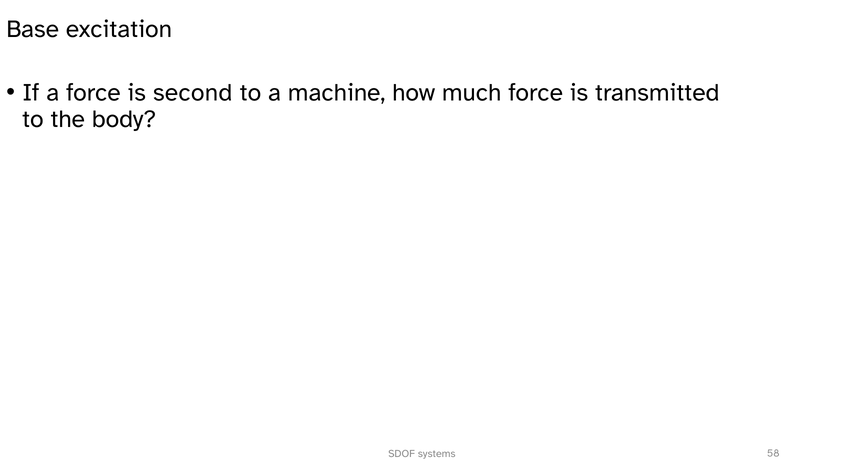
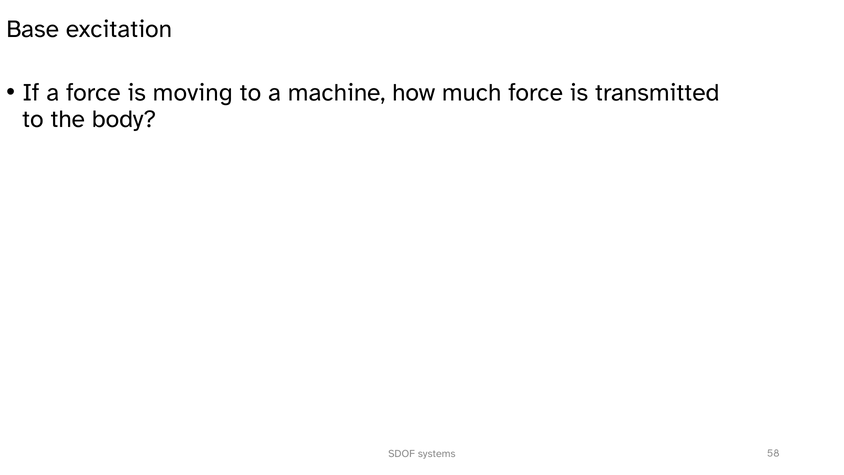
second: second -> moving (193, 93)
